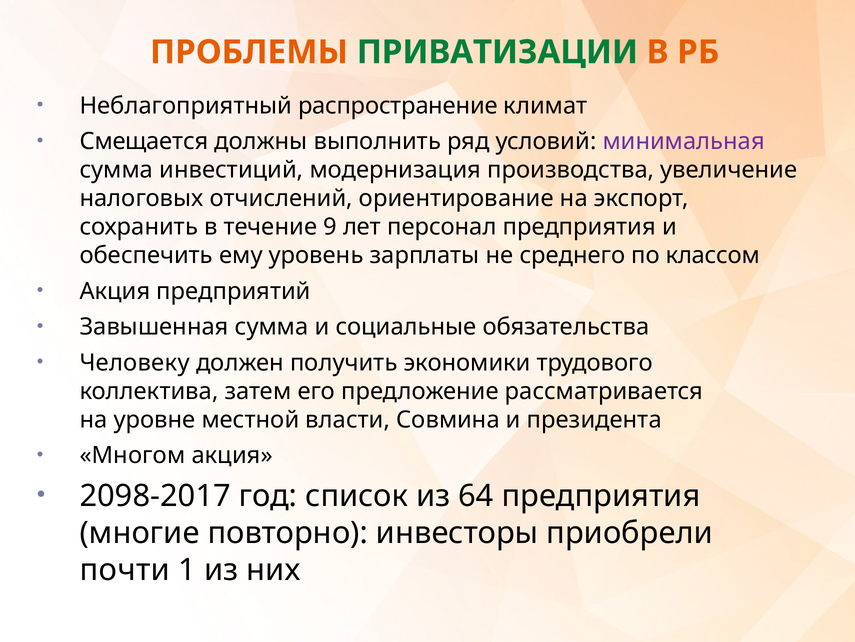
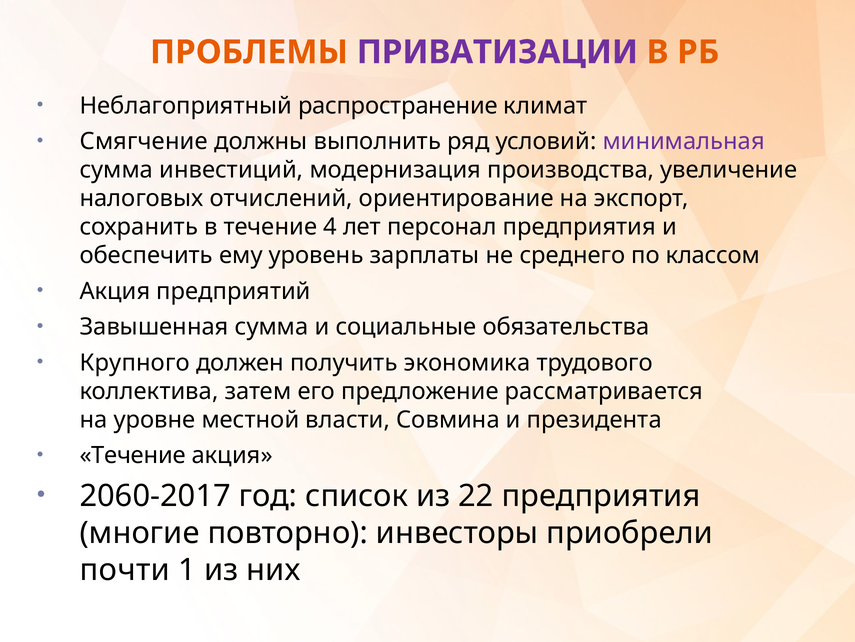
ПРИВАТИЗАЦИИ colour: green -> purple (497, 52)
Смещается: Смещается -> Смягчение (144, 141)
9: 9 -> 4 (330, 227)
Человеку: Человеку -> Крупного (135, 362)
экономики: экономики -> экономика (467, 362)
Многом: Многом -> Течение (133, 455)
2098-2017: 2098-2017 -> 2060-2017 (155, 495)
64: 64 -> 22 (476, 495)
